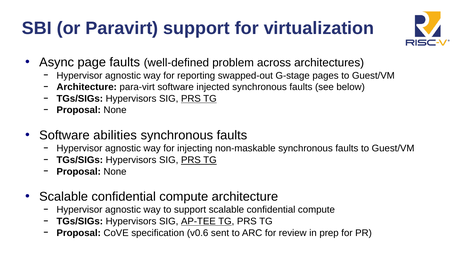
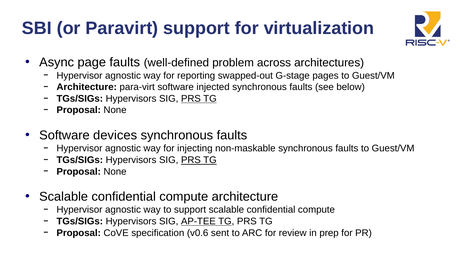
abilities: abilities -> devices (115, 135)
